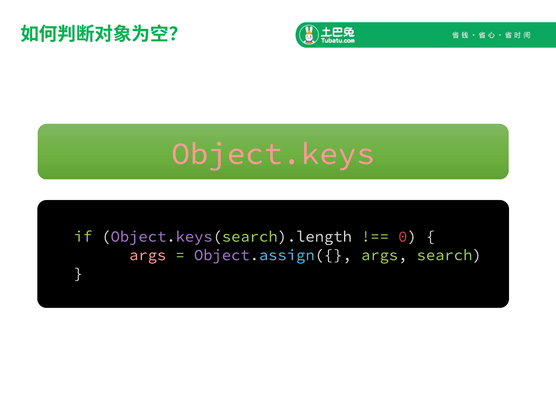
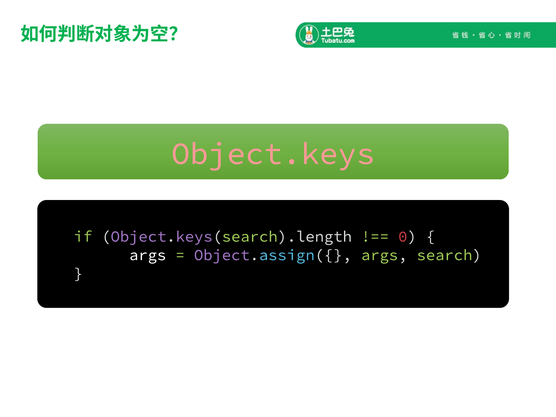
args colour: pink -> white (148, 255)
